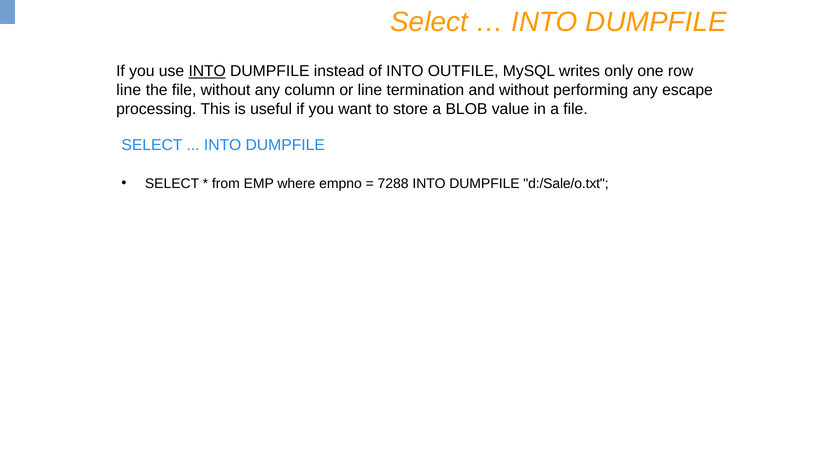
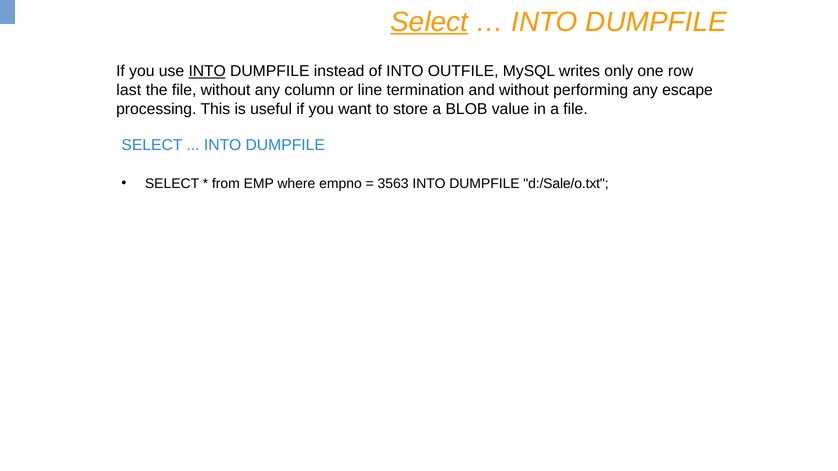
Select underline: none -> present (429, 22)
line: line -> last (129, 90)
7288: 7288 -> 3563 (393, 184)
